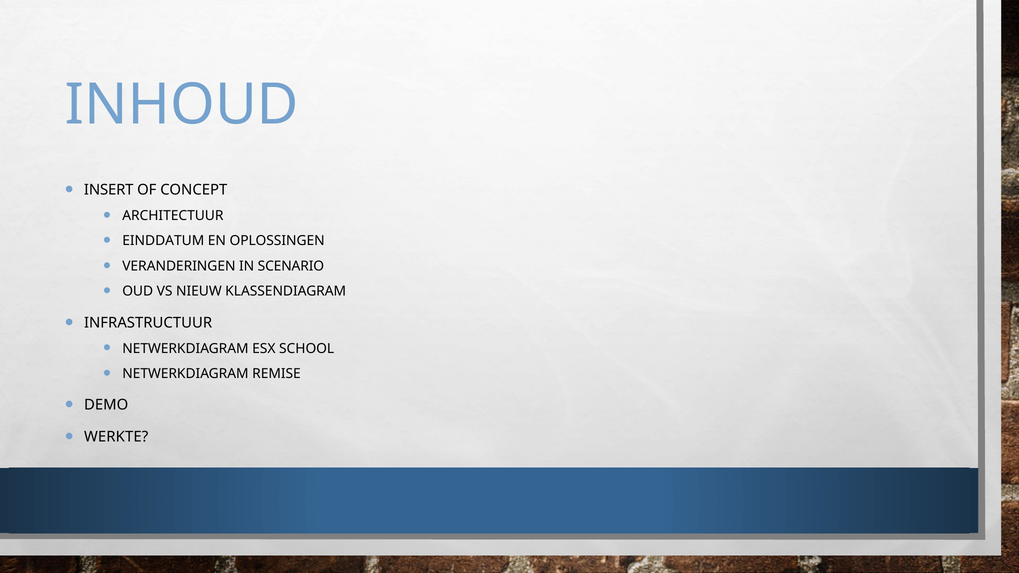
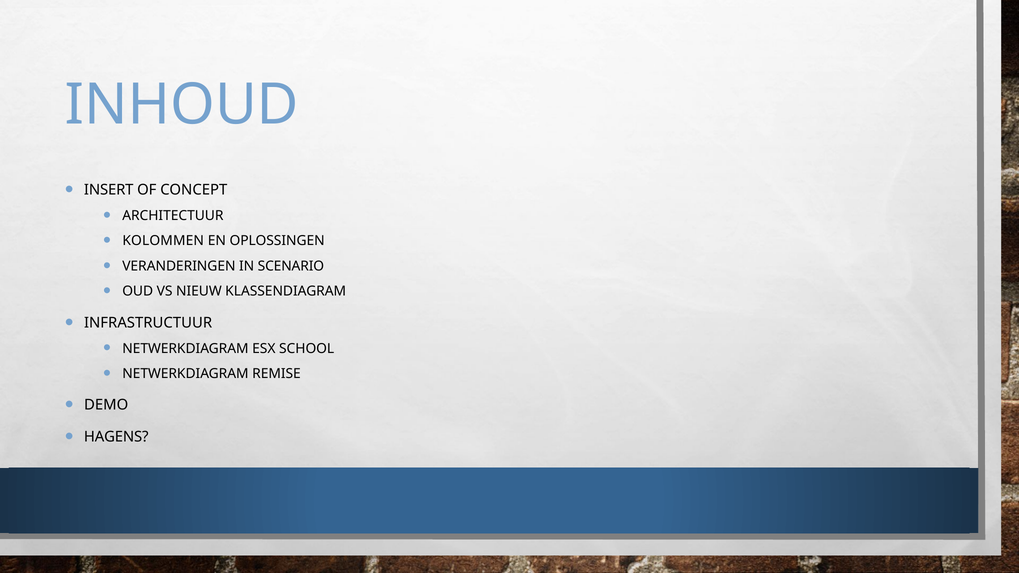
EINDDATUM: EINDDATUM -> KOLOMMEN (163, 241)
WERKTE: WERKTE -> HAGENS (116, 437)
